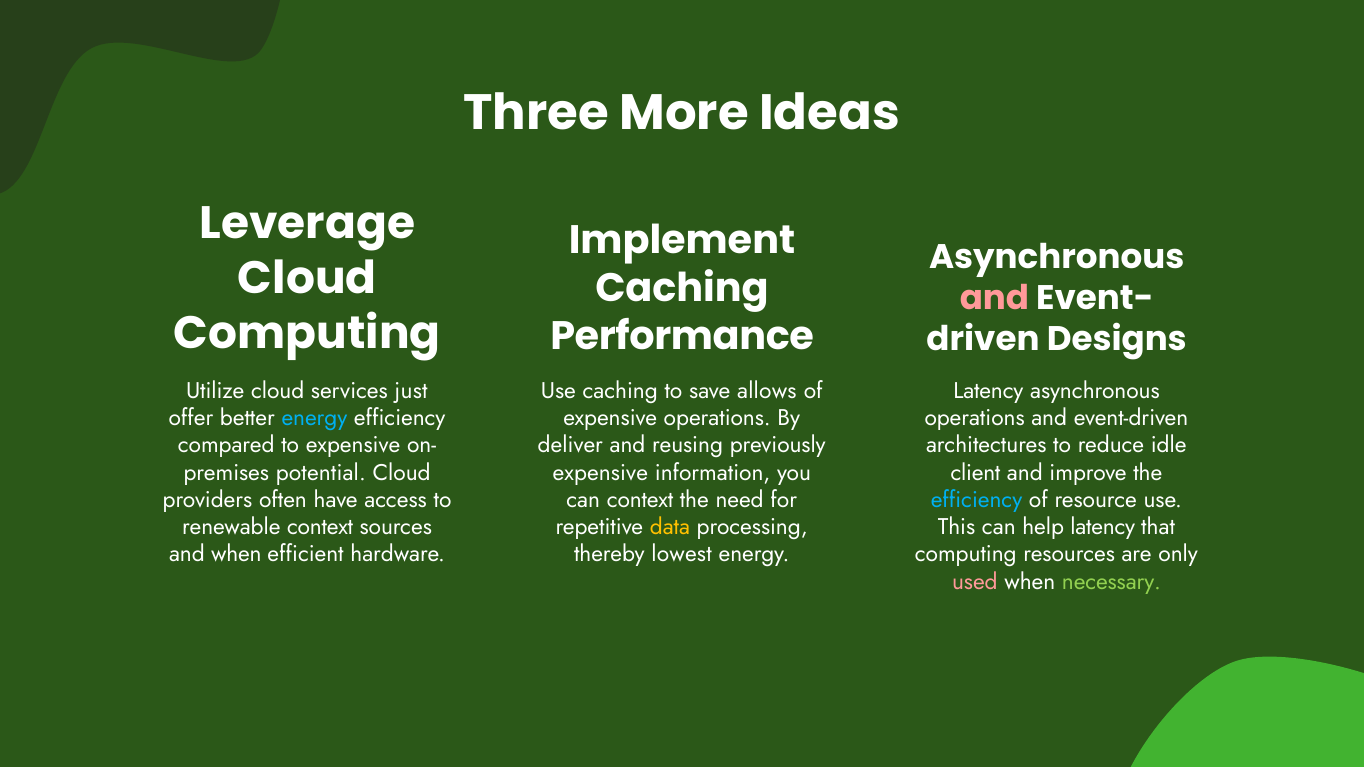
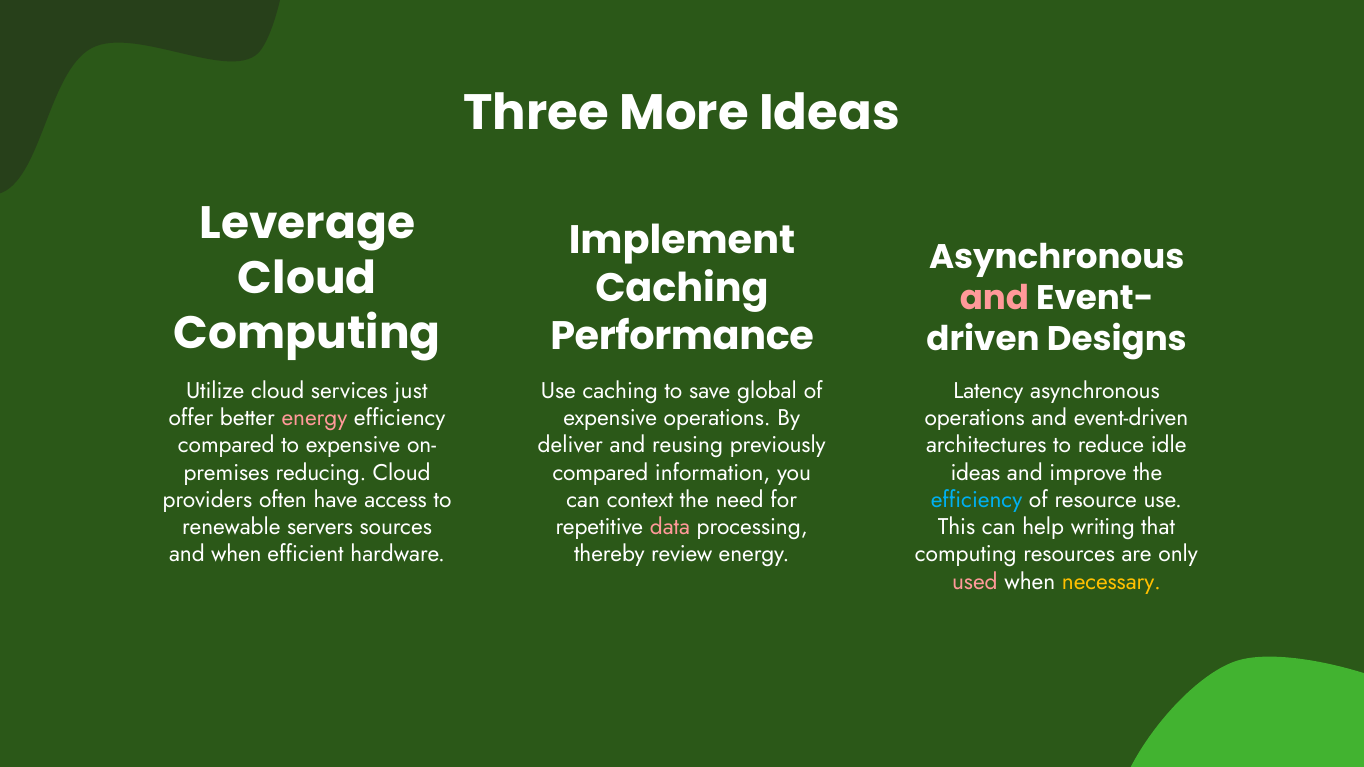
allows: allows -> global (767, 391)
energy colour: light blue -> pink (314, 418)
potential: potential -> reducing (321, 473)
expensive: expensive -> compared (600, 473)
client: client -> ideas (975, 473)
renewable context: context -> servers (320, 527)
data colour: yellow -> pink (670, 527)
help latency: latency -> writing (1103, 527)
lowest: lowest -> review (682, 555)
necessary colour: light green -> yellow (1111, 582)
